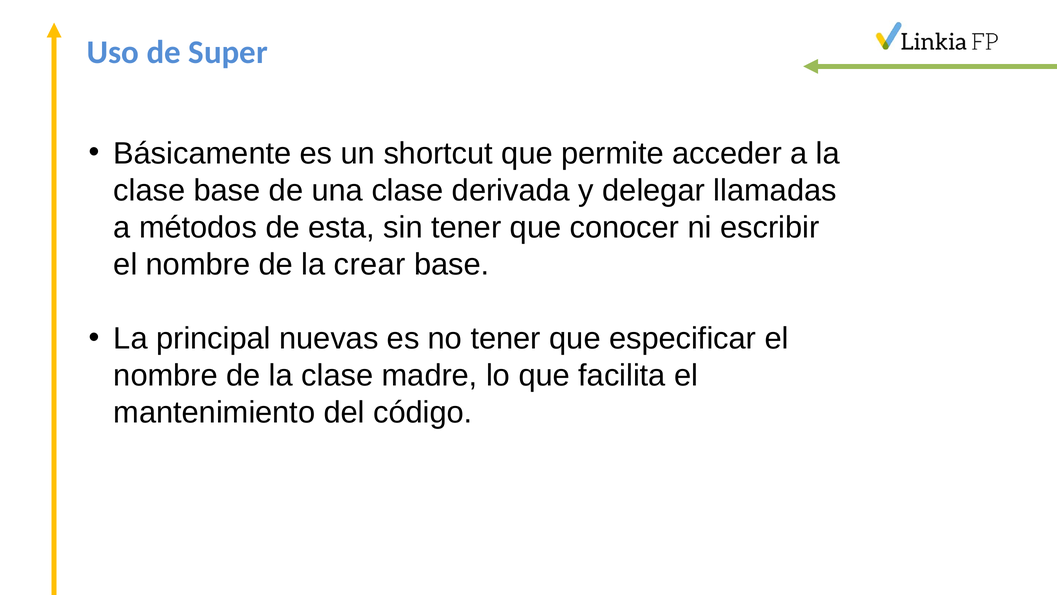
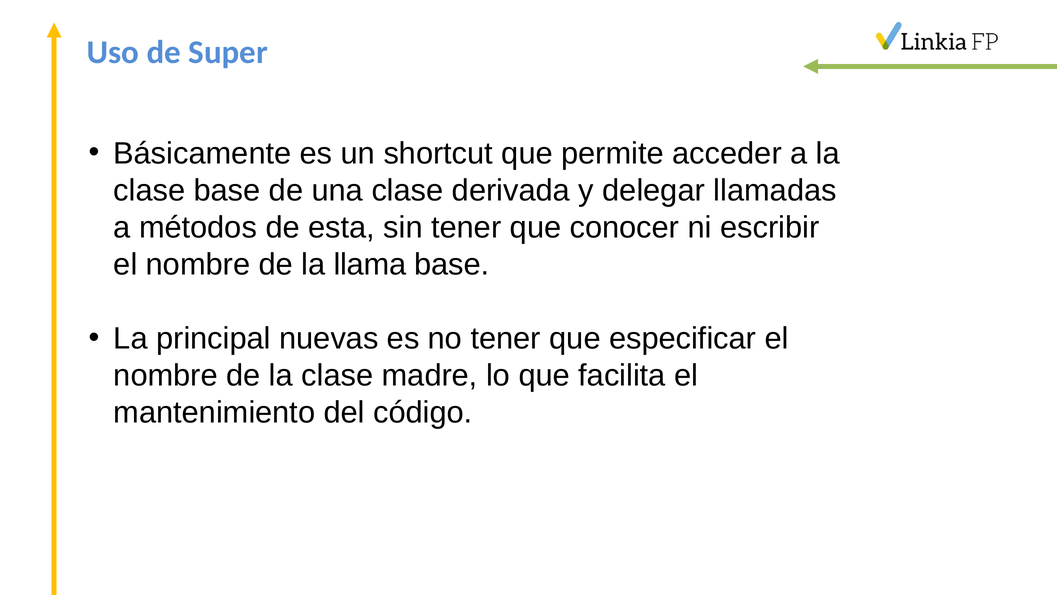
crear: crear -> llama (370, 264)
